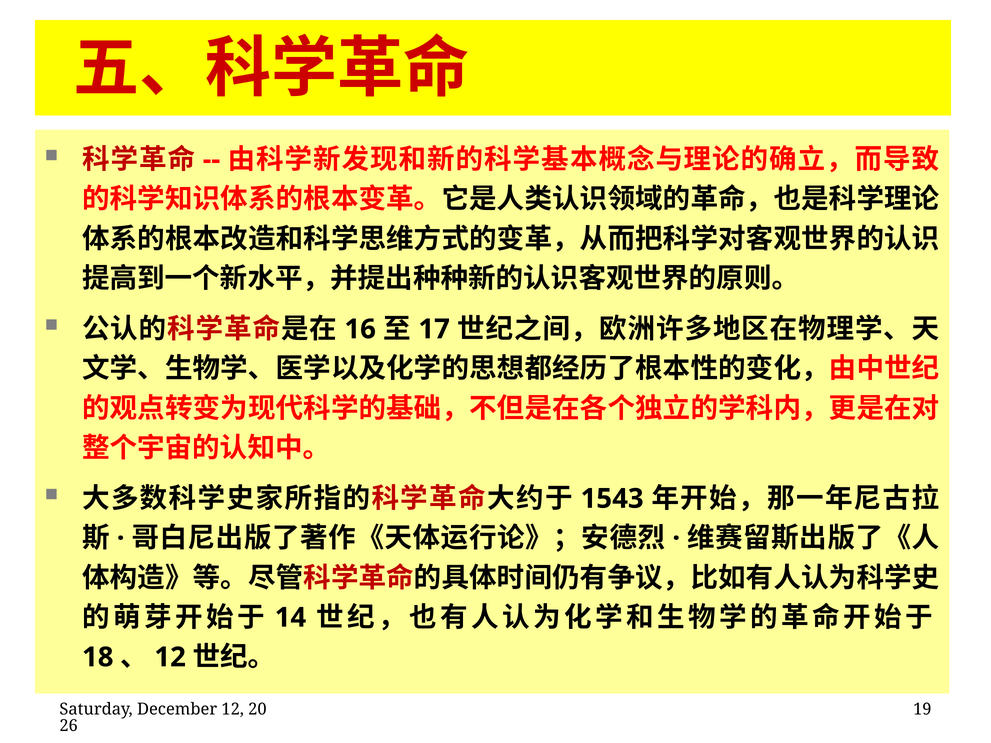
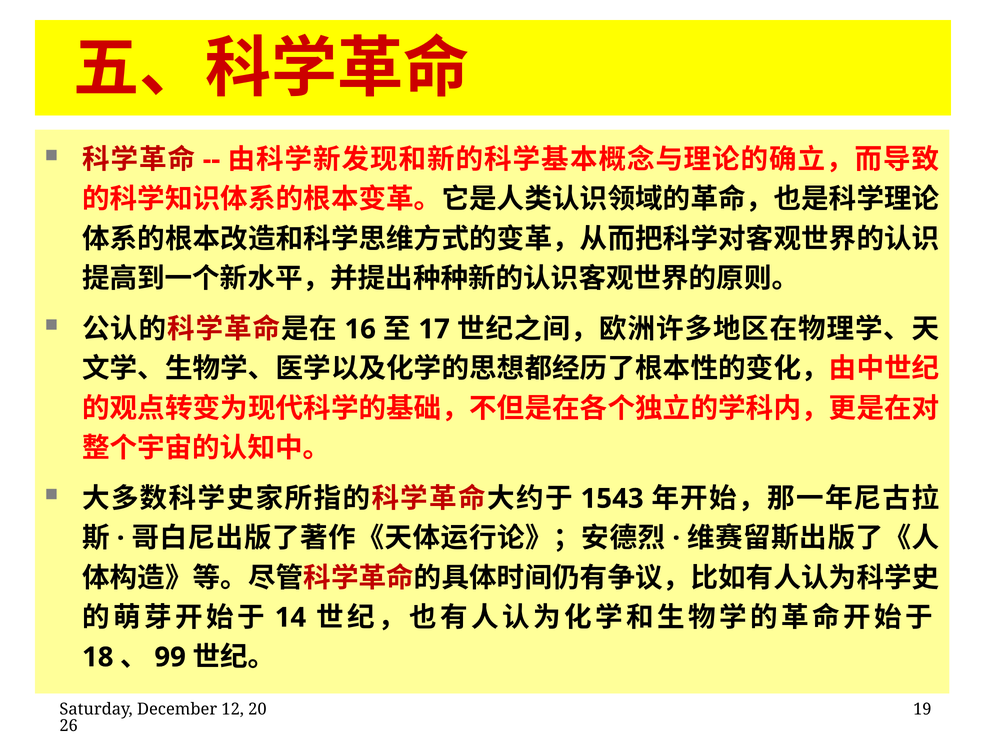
12: 12 -> 99 (170, 657)
